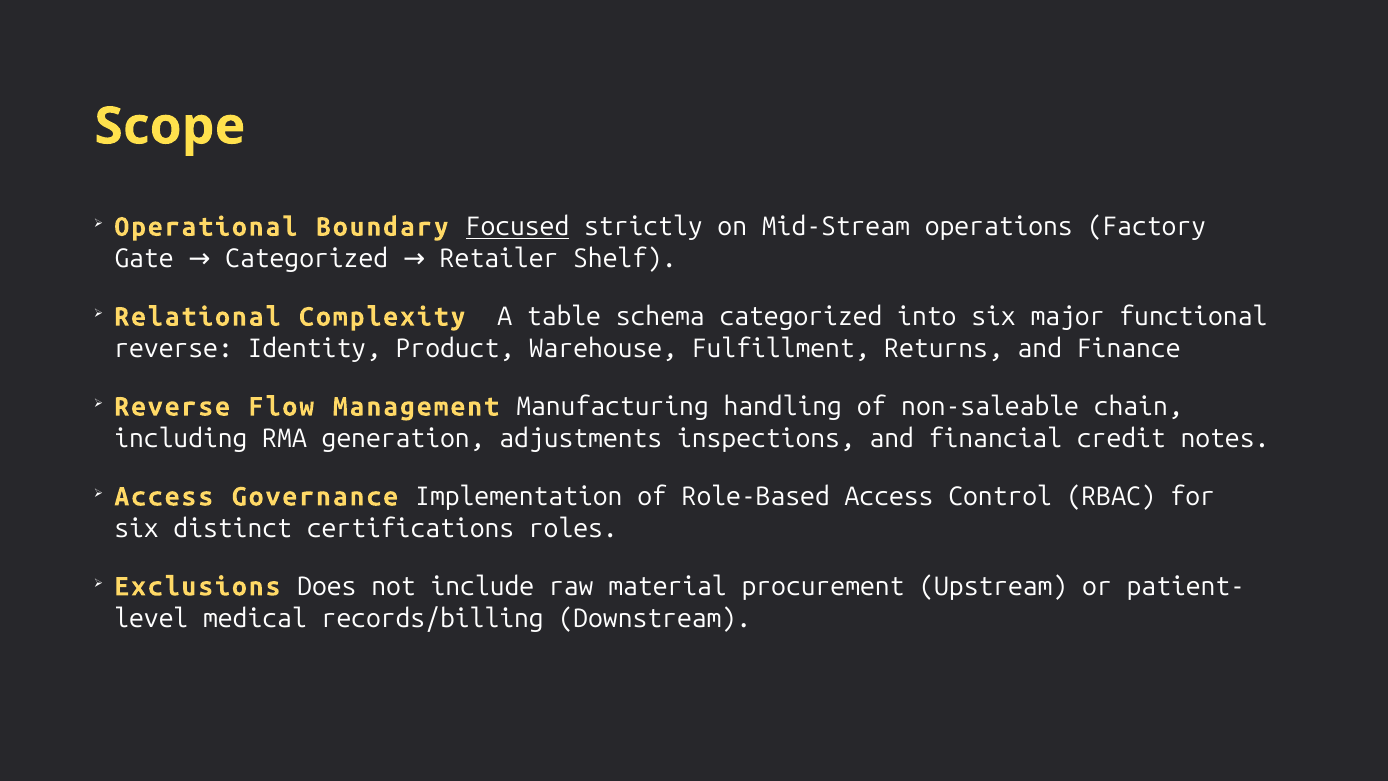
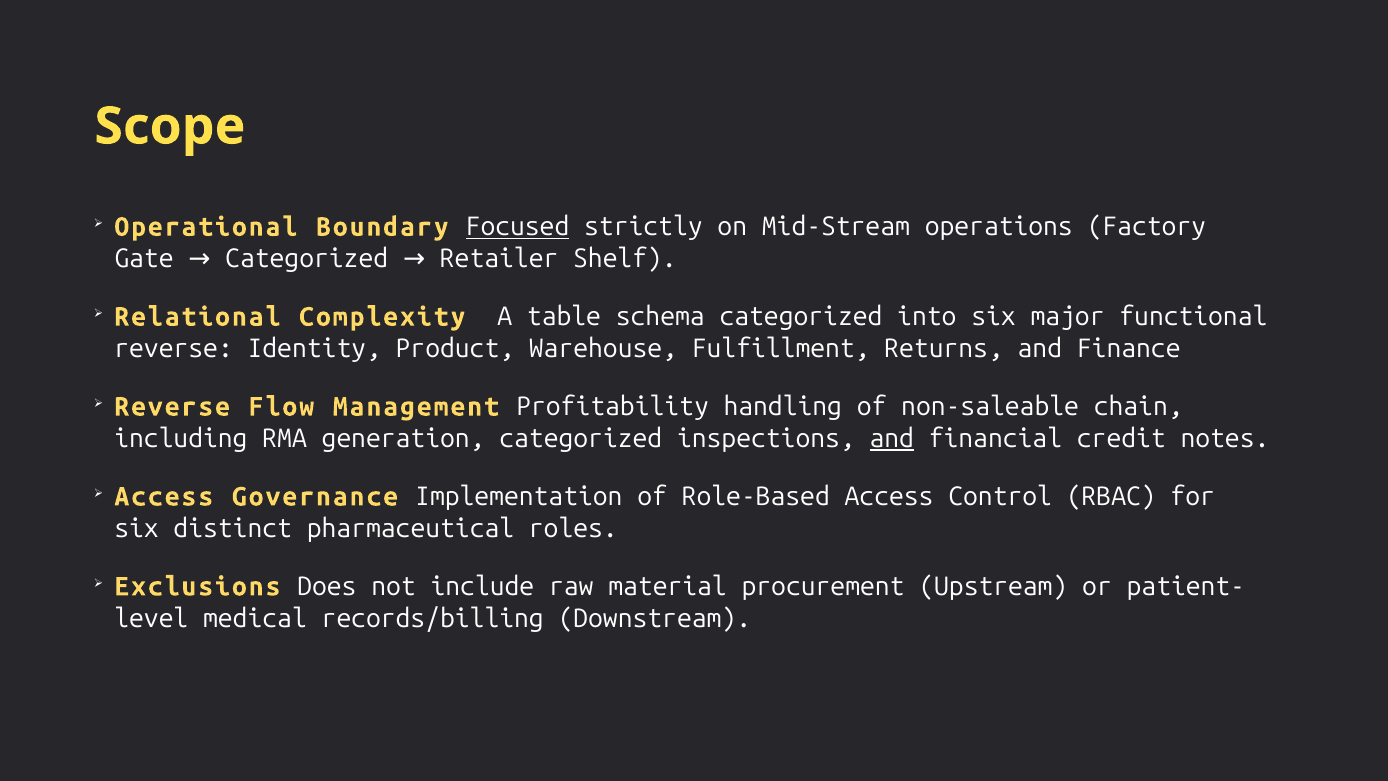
Manufacturing: Manufacturing -> Profitability (613, 407)
generation adjustments: adjustments -> categorized (581, 438)
and underline: none -> present (892, 438)
certifications: certifications -> pharmaceutical (411, 528)
